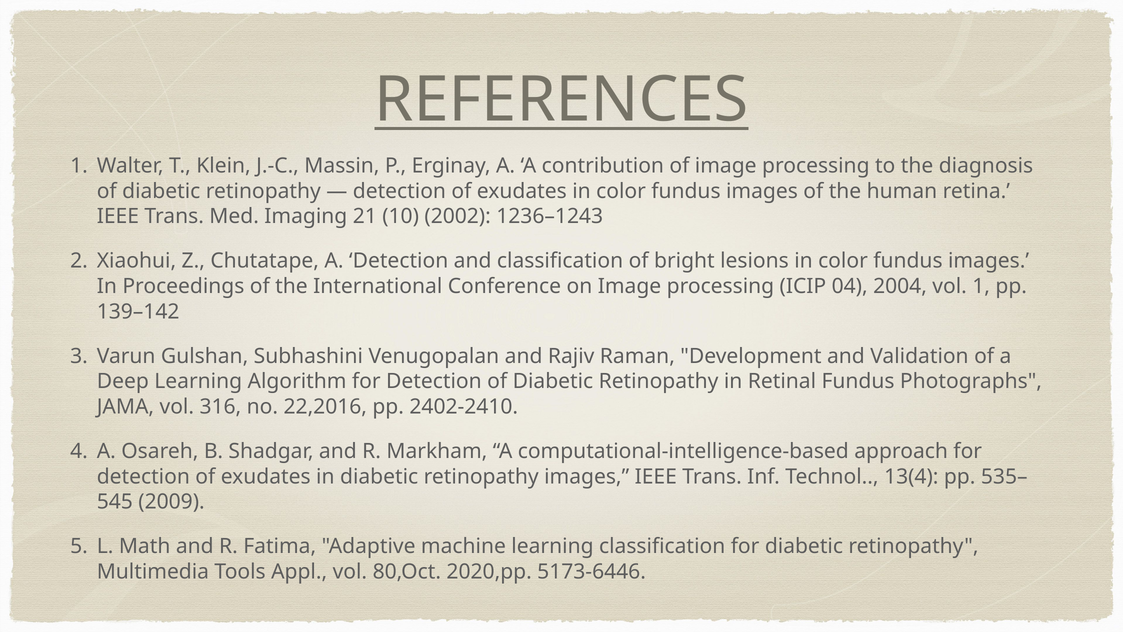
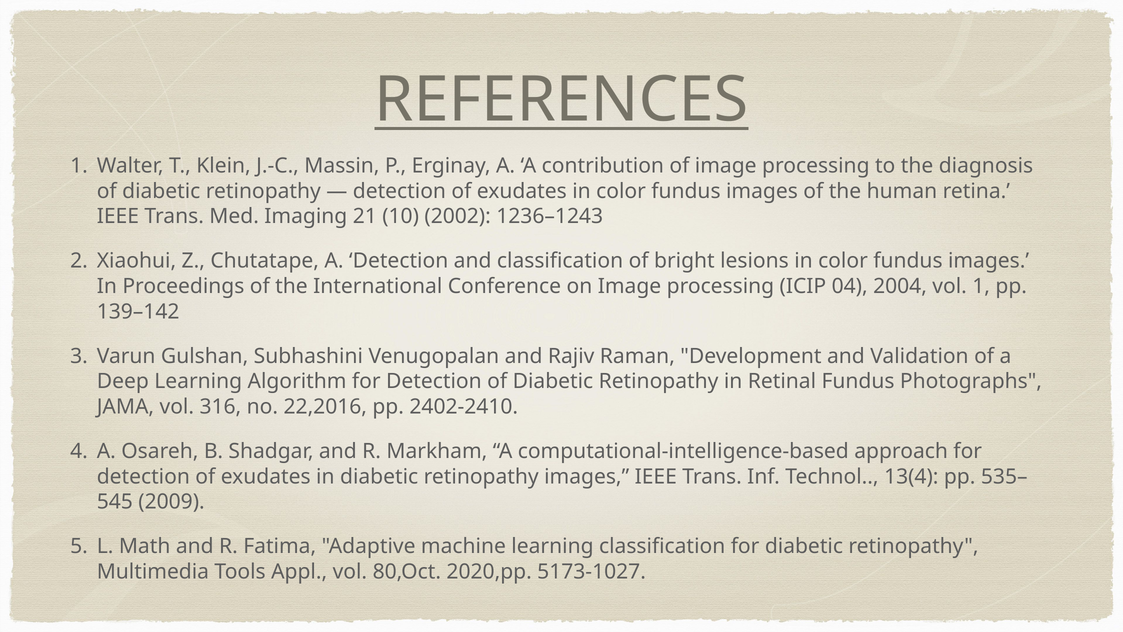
5173-6446: 5173-6446 -> 5173-1027 (592, 571)
